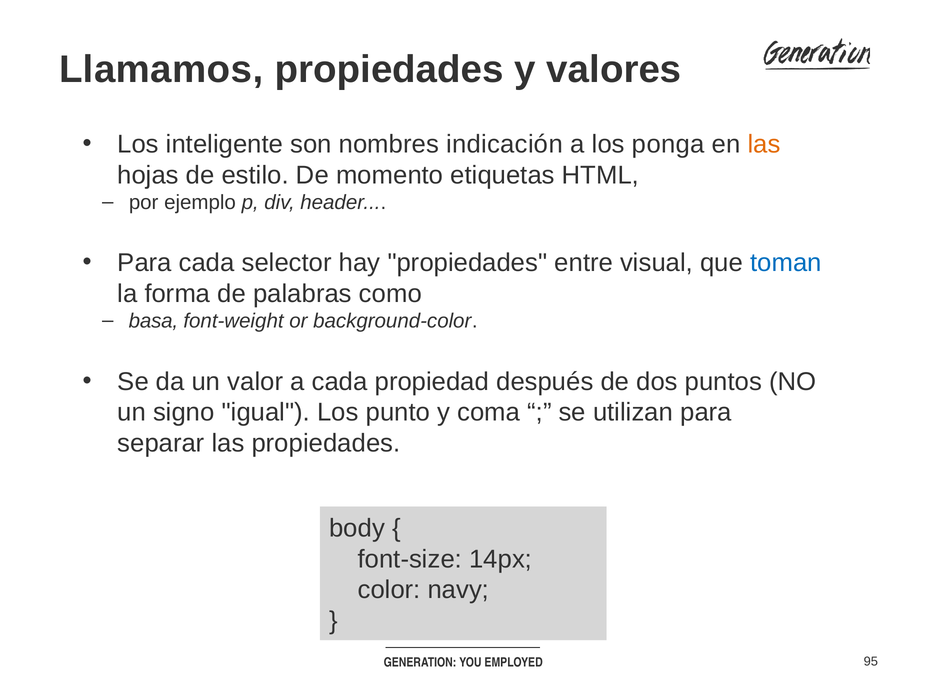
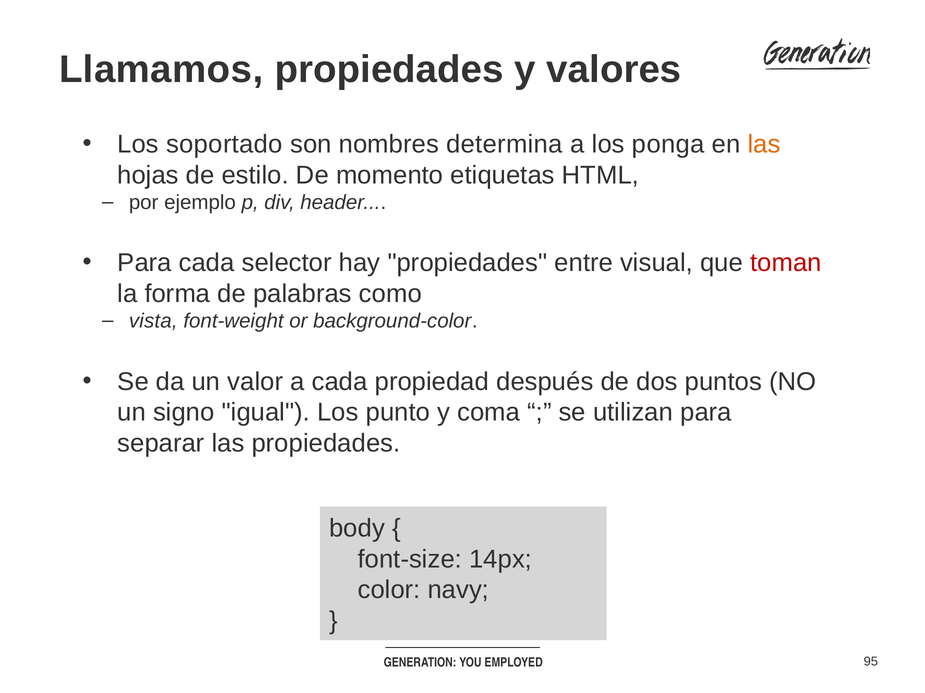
inteligente: inteligente -> soportado (224, 145)
indicación: indicación -> determina (505, 145)
toman colour: blue -> red (786, 263)
basa: basa -> vista (153, 321)
